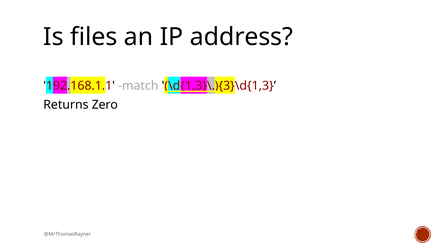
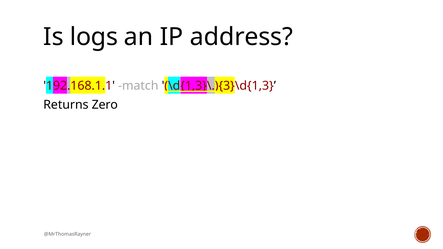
files: files -> logs (94, 37)
